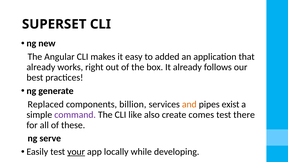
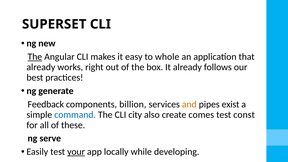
The underline: none -> present (35, 57)
added: added -> whole (167, 57)
Replaced: Replaced -> Feedback (46, 104)
command colour: purple -> blue (75, 115)
like: like -> city (135, 115)
there: there -> const (244, 115)
